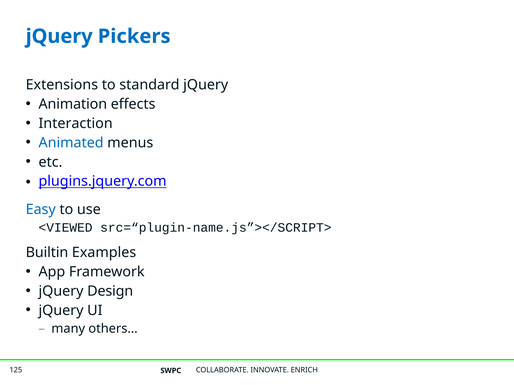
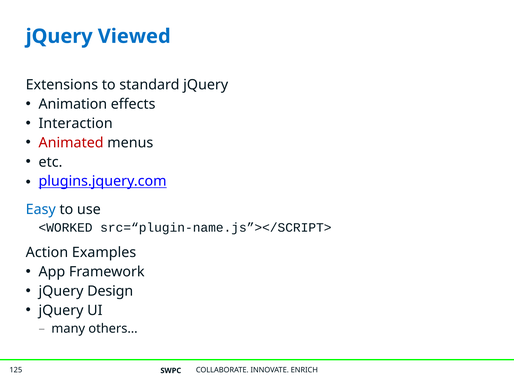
Pickers: Pickers -> Viewed (134, 36)
Animated colour: blue -> red (71, 143)
<VIEWED: <VIEWED -> <WORKED (66, 228)
Builtin: Builtin -> Action (47, 253)
